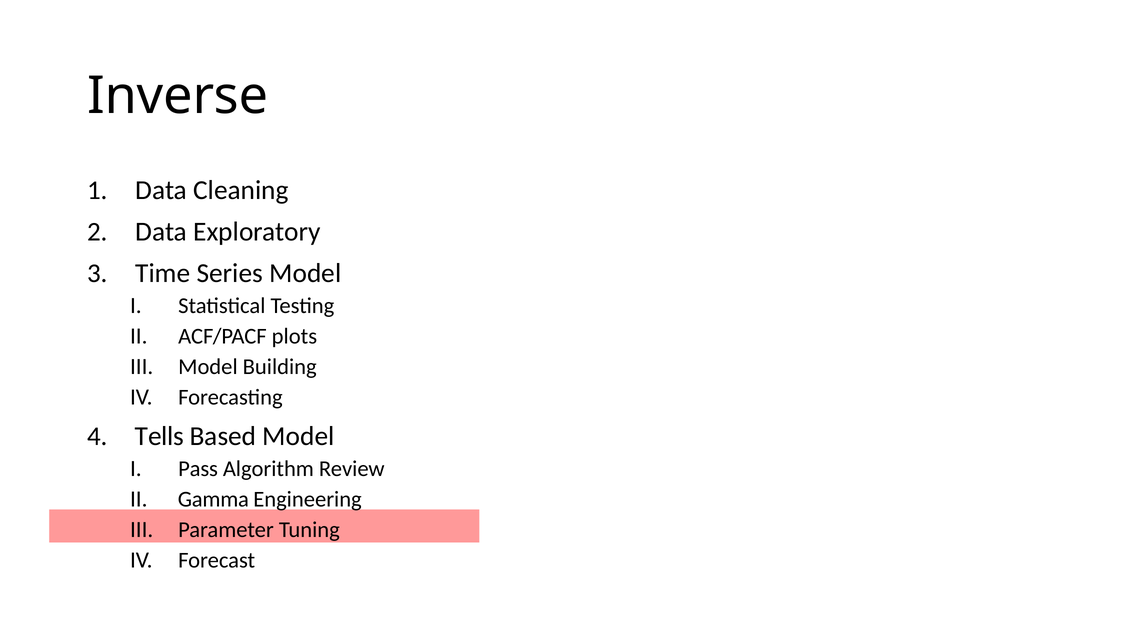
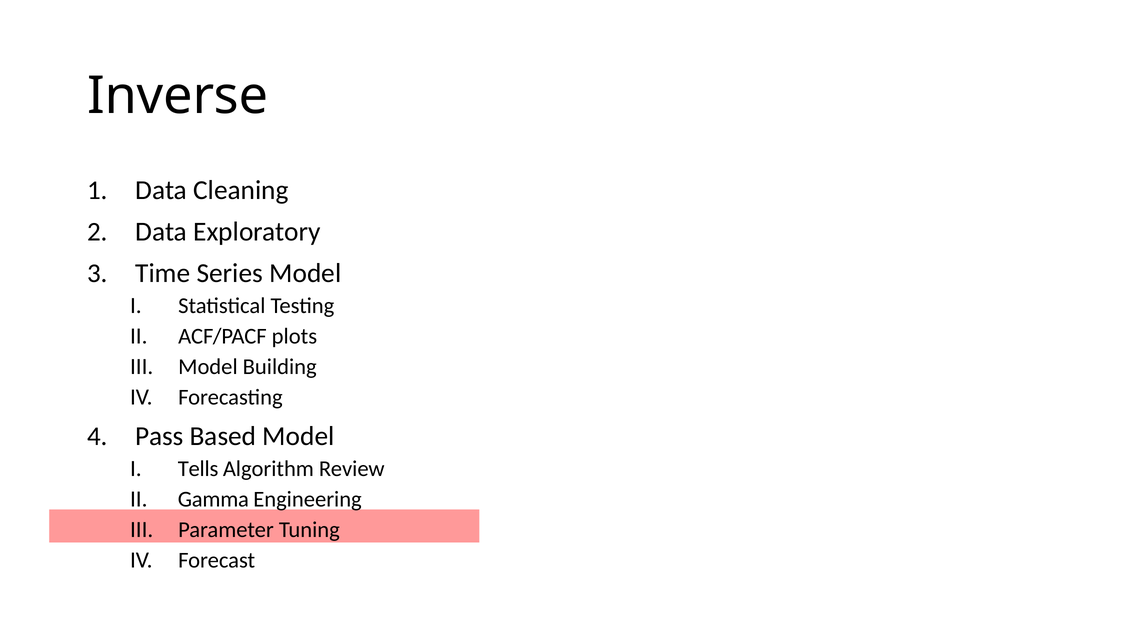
Tells: Tells -> Pass (159, 436)
Pass: Pass -> Tells (198, 469)
